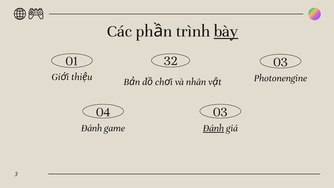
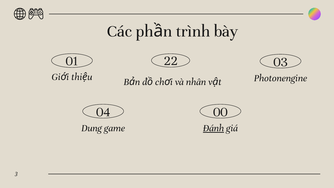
bày underline: present -> none (226, 31)
32: 32 -> 22 (171, 61)
04 03: 03 -> 00 (220, 112)
Đánh: Đánh -> Dung (92, 128)
